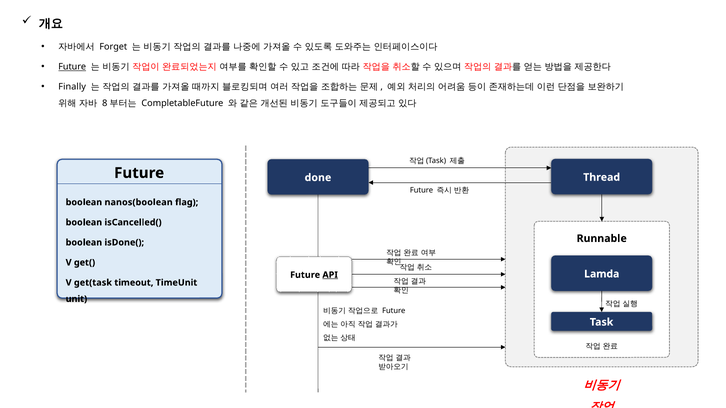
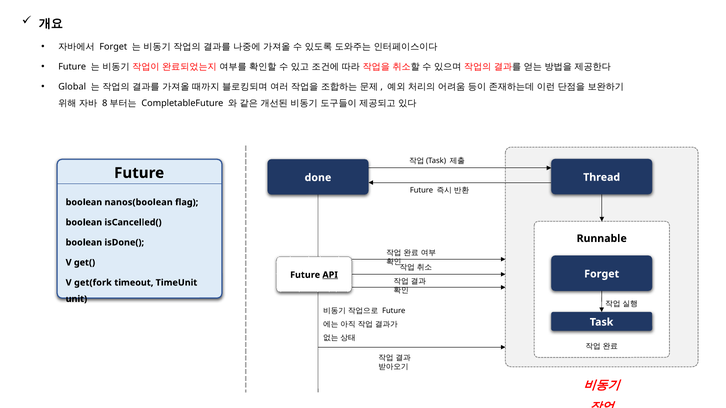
Future underline: present -> none (72, 67)
Finally: Finally -> Global (72, 87)
Lamda: Lamda -> Forget (602, 274)
get(task: get(task -> get(fork (93, 283)
